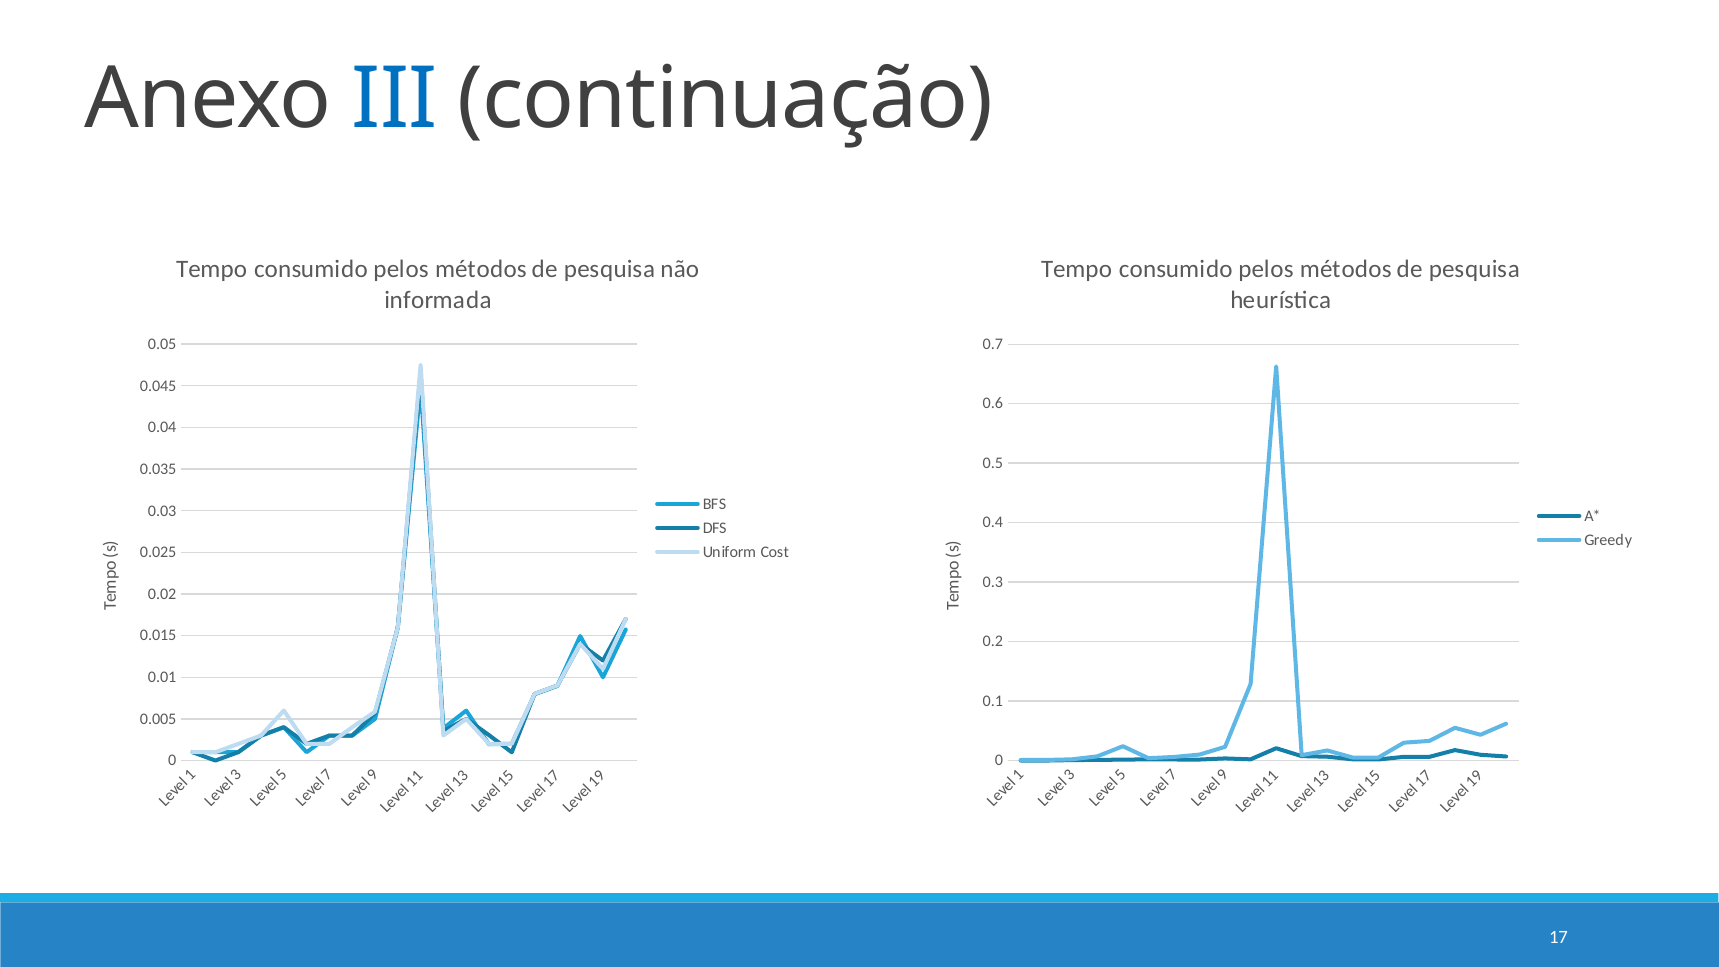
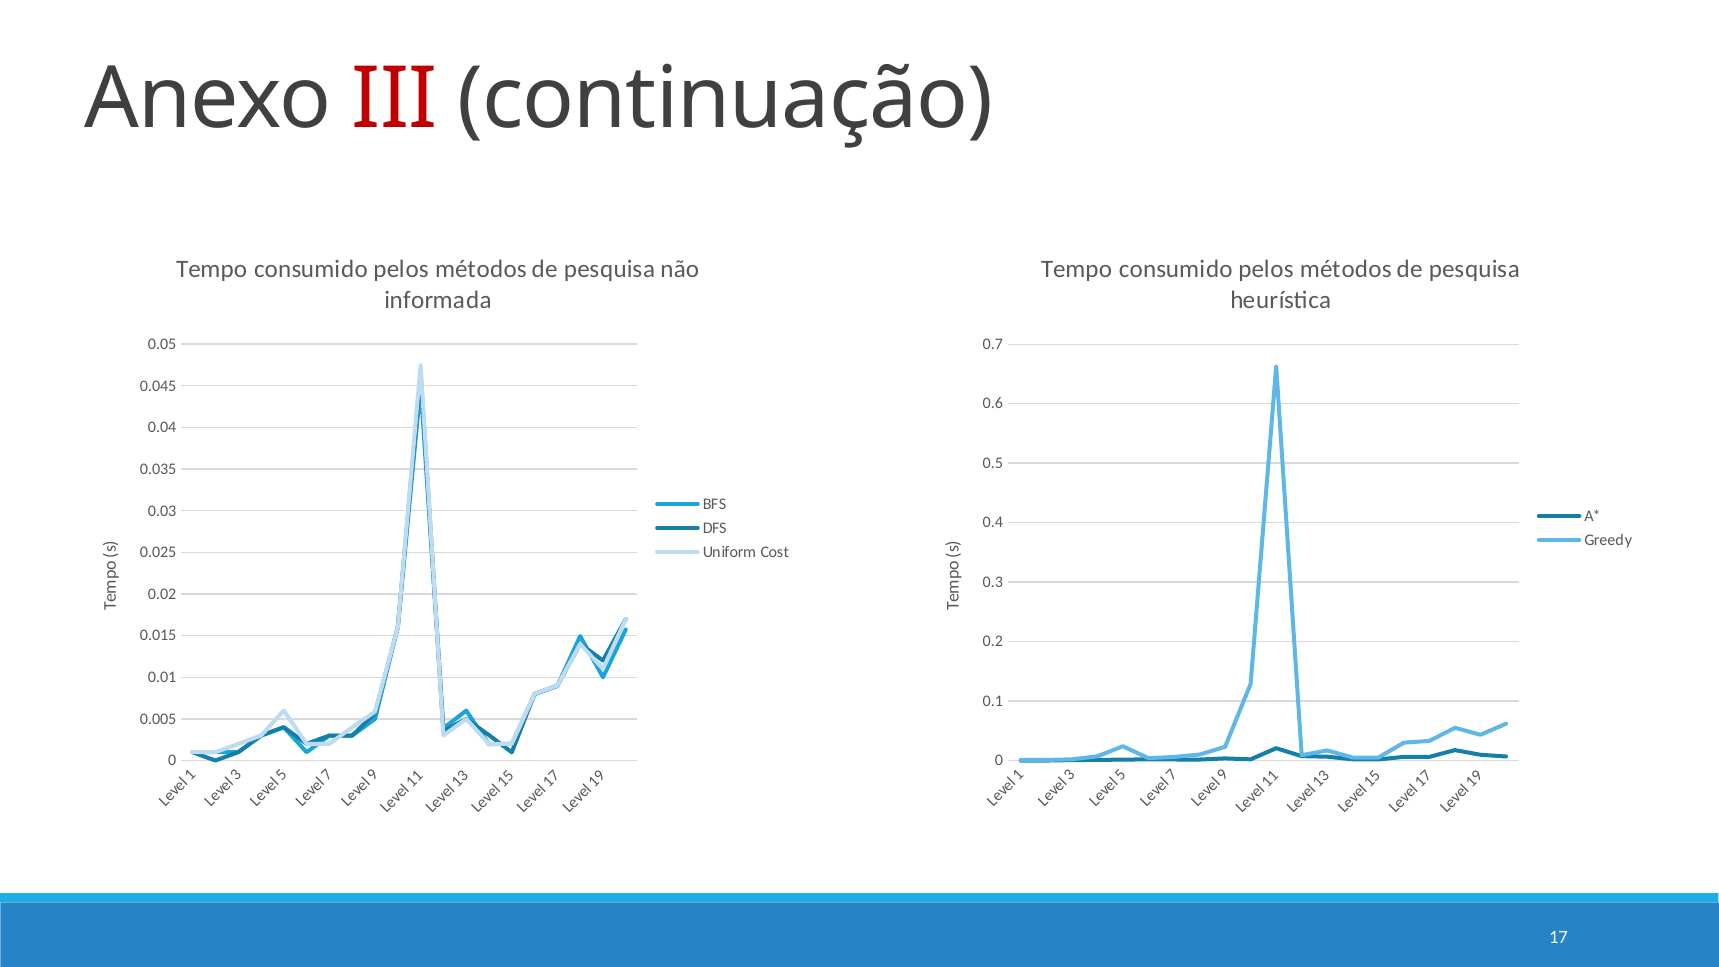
III colour: blue -> red (395, 99)
